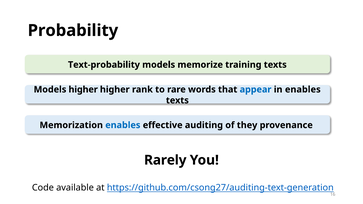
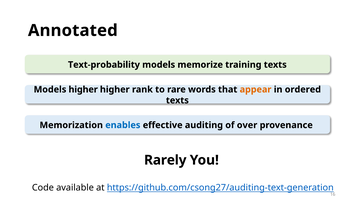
Probability: Probability -> Annotated (73, 30)
appear colour: blue -> orange (256, 90)
in enables: enables -> ordered (303, 90)
they: they -> over (247, 125)
